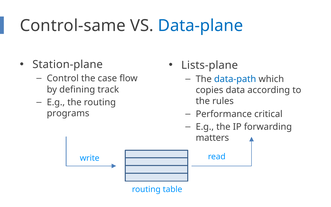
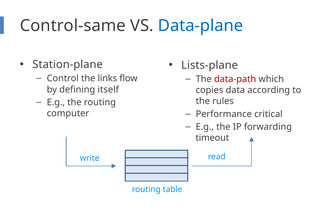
case: case -> links (107, 78)
data-path colour: blue -> red (235, 79)
track: track -> itself (108, 89)
programs: programs -> computer (68, 113)
matters: matters -> timeout (212, 138)
